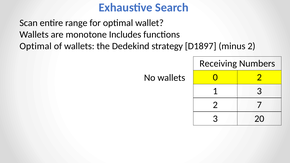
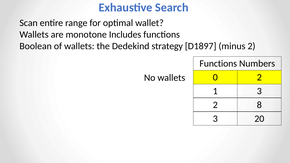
Optimal: Optimal -> Boolean (36, 46)
Receiving: Receiving -> Functions (218, 64)
7: 7 -> 8 (259, 105)
